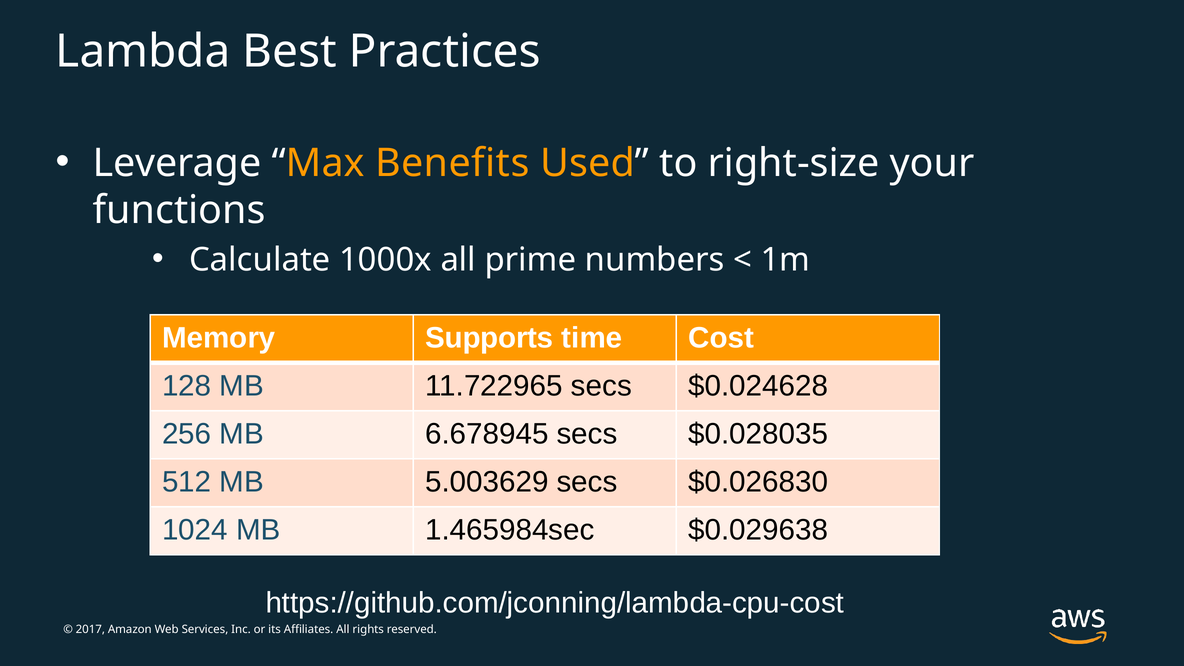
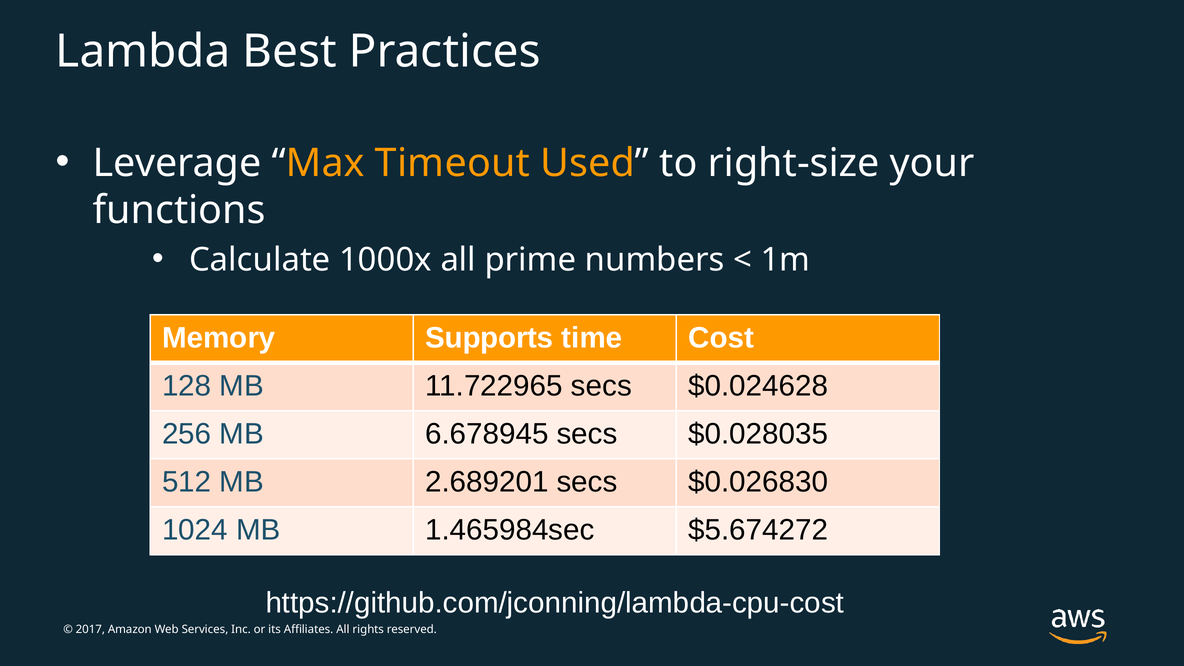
Benefits: Benefits -> Timeout (452, 163)
5.003629: 5.003629 -> 2.689201 (487, 482)
$0.029638: $0.029638 -> $5.674272 (758, 530)
